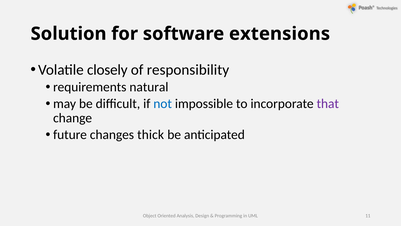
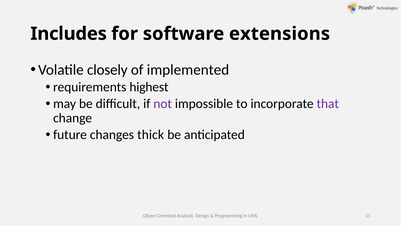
Solution: Solution -> Includes (69, 34)
responsibility: responsibility -> implemented (188, 70)
natural: natural -> highest (149, 87)
not colour: blue -> purple (163, 104)
